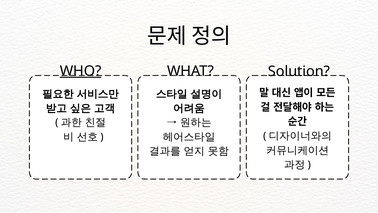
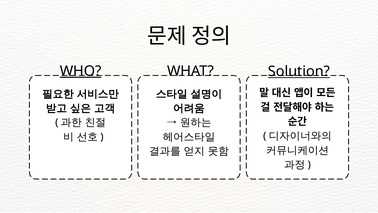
Solution underline: none -> present (299, 71)
